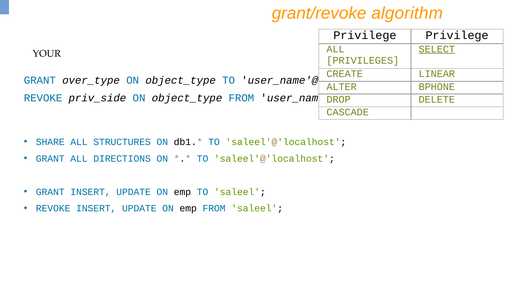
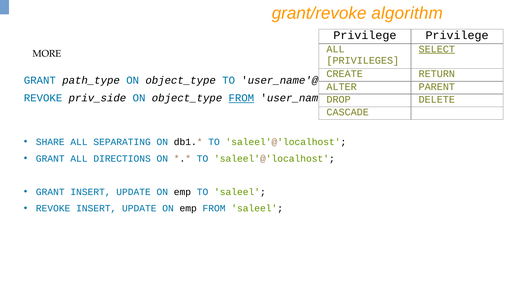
YOUR: YOUR -> MORE (47, 54)
LINEAR: LINEAR -> RETURN (437, 74)
over_type: over_type -> path_type (91, 80)
BPHONE: BPHONE -> PARENT (437, 87)
FROM underline: none -> present (241, 98)
STRUCTURES: STRUCTURES -> SEPARATING (122, 142)
